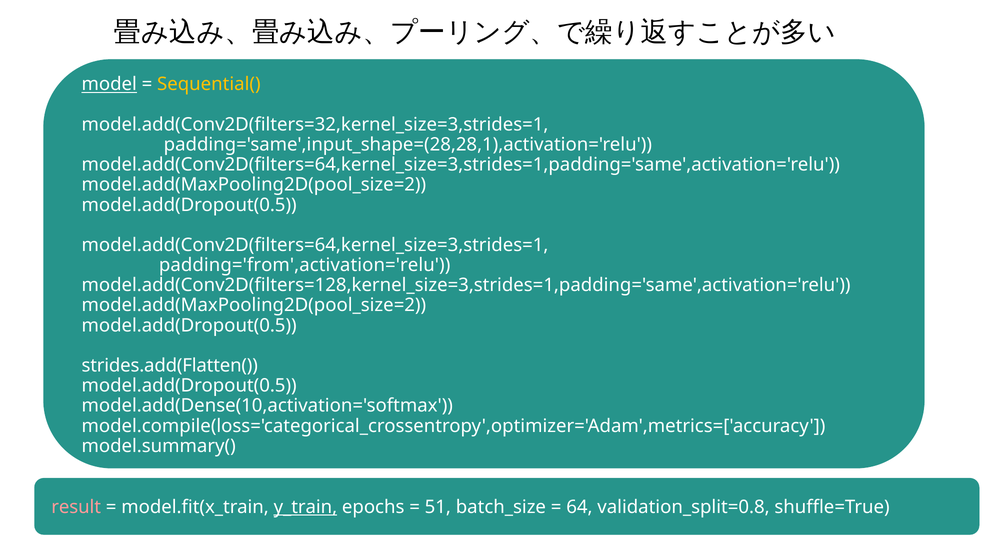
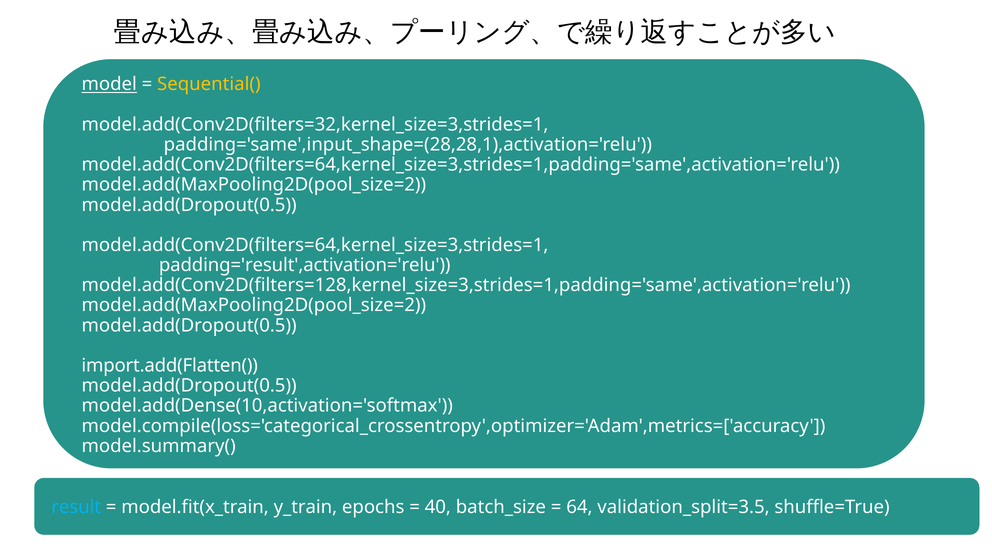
padding='from',activation='relu: padding='from',activation='relu -> padding='result',activation='relu (305, 265)
strides.add(Flatten(: strides.add(Flatten( -> import.add(Flatten( (170, 366)
result colour: pink -> light blue (76, 507)
y_train underline: present -> none (305, 507)
51: 51 -> 40 (438, 507)
validation_split=0.8: validation_split=0.8 -> validation_split=3.5 (683, 507)
